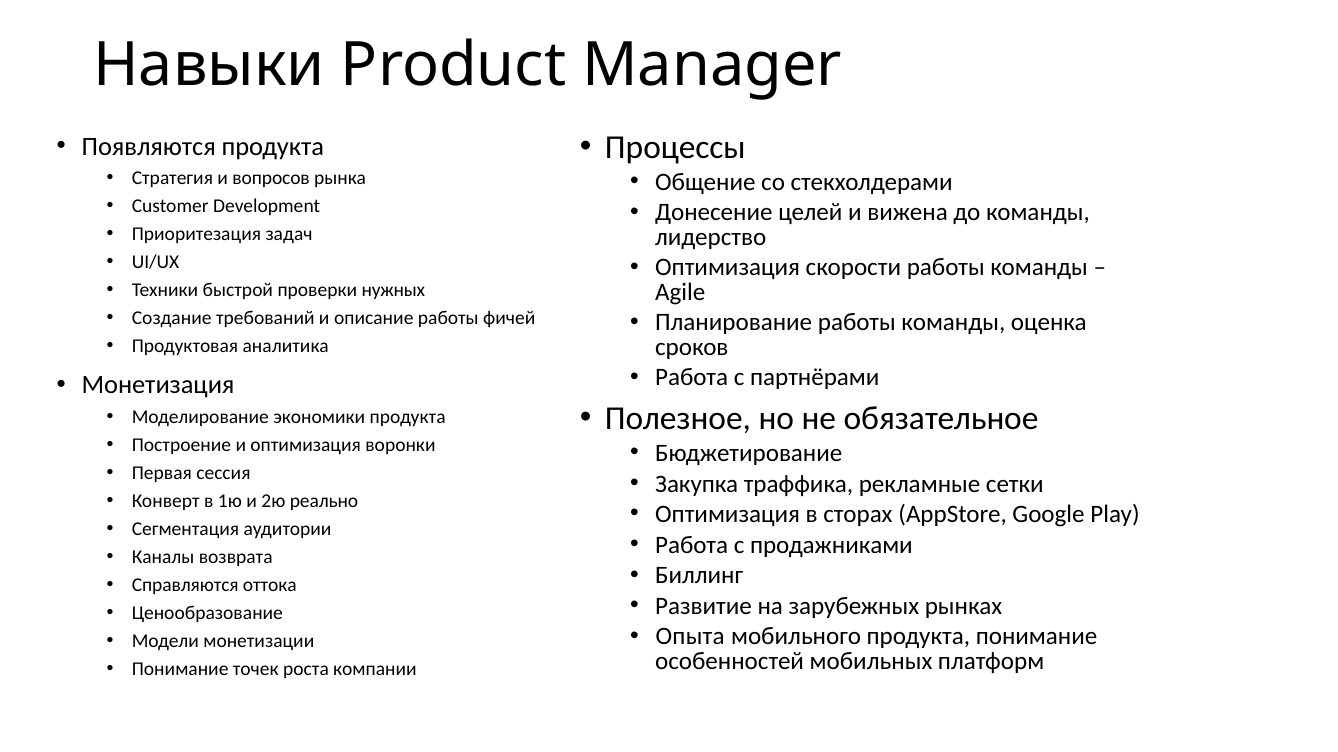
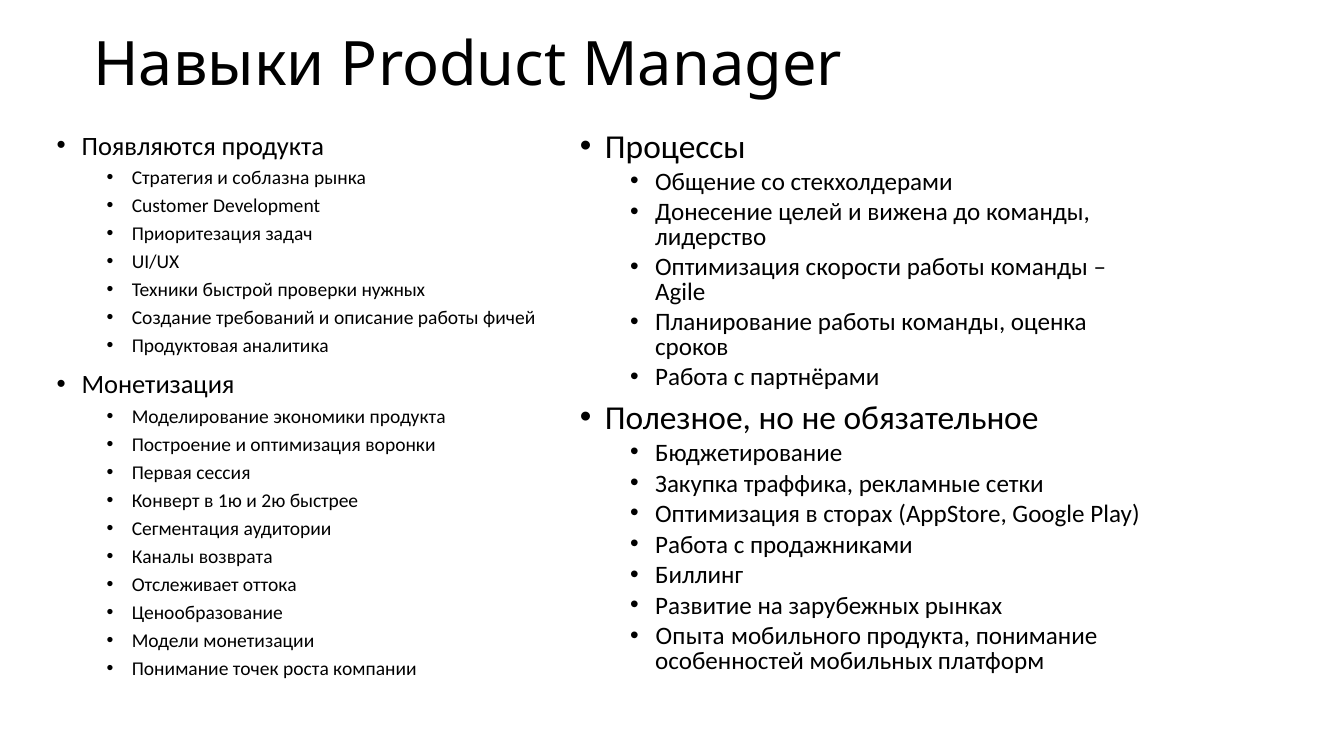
вопросов: вопросов -> соблазна (271, 178)
реально: реально -> быстрее (324, 501)
Справляются: Справляются -> Отслеживает (185, 585)
